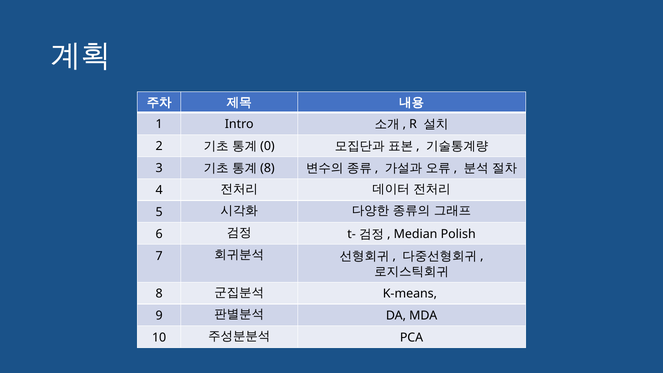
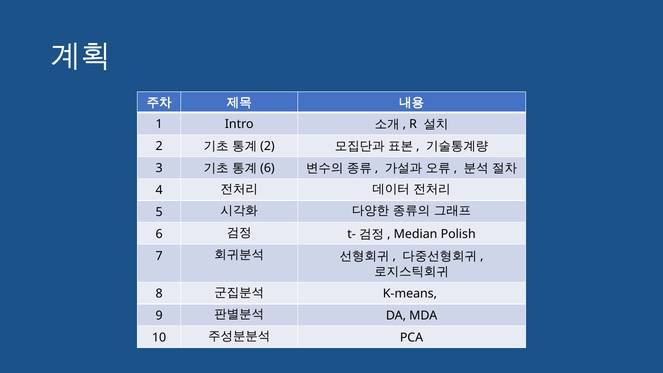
0: 0 -> 2 (267, 146)
8: 8 -> 6 (267, 168)
